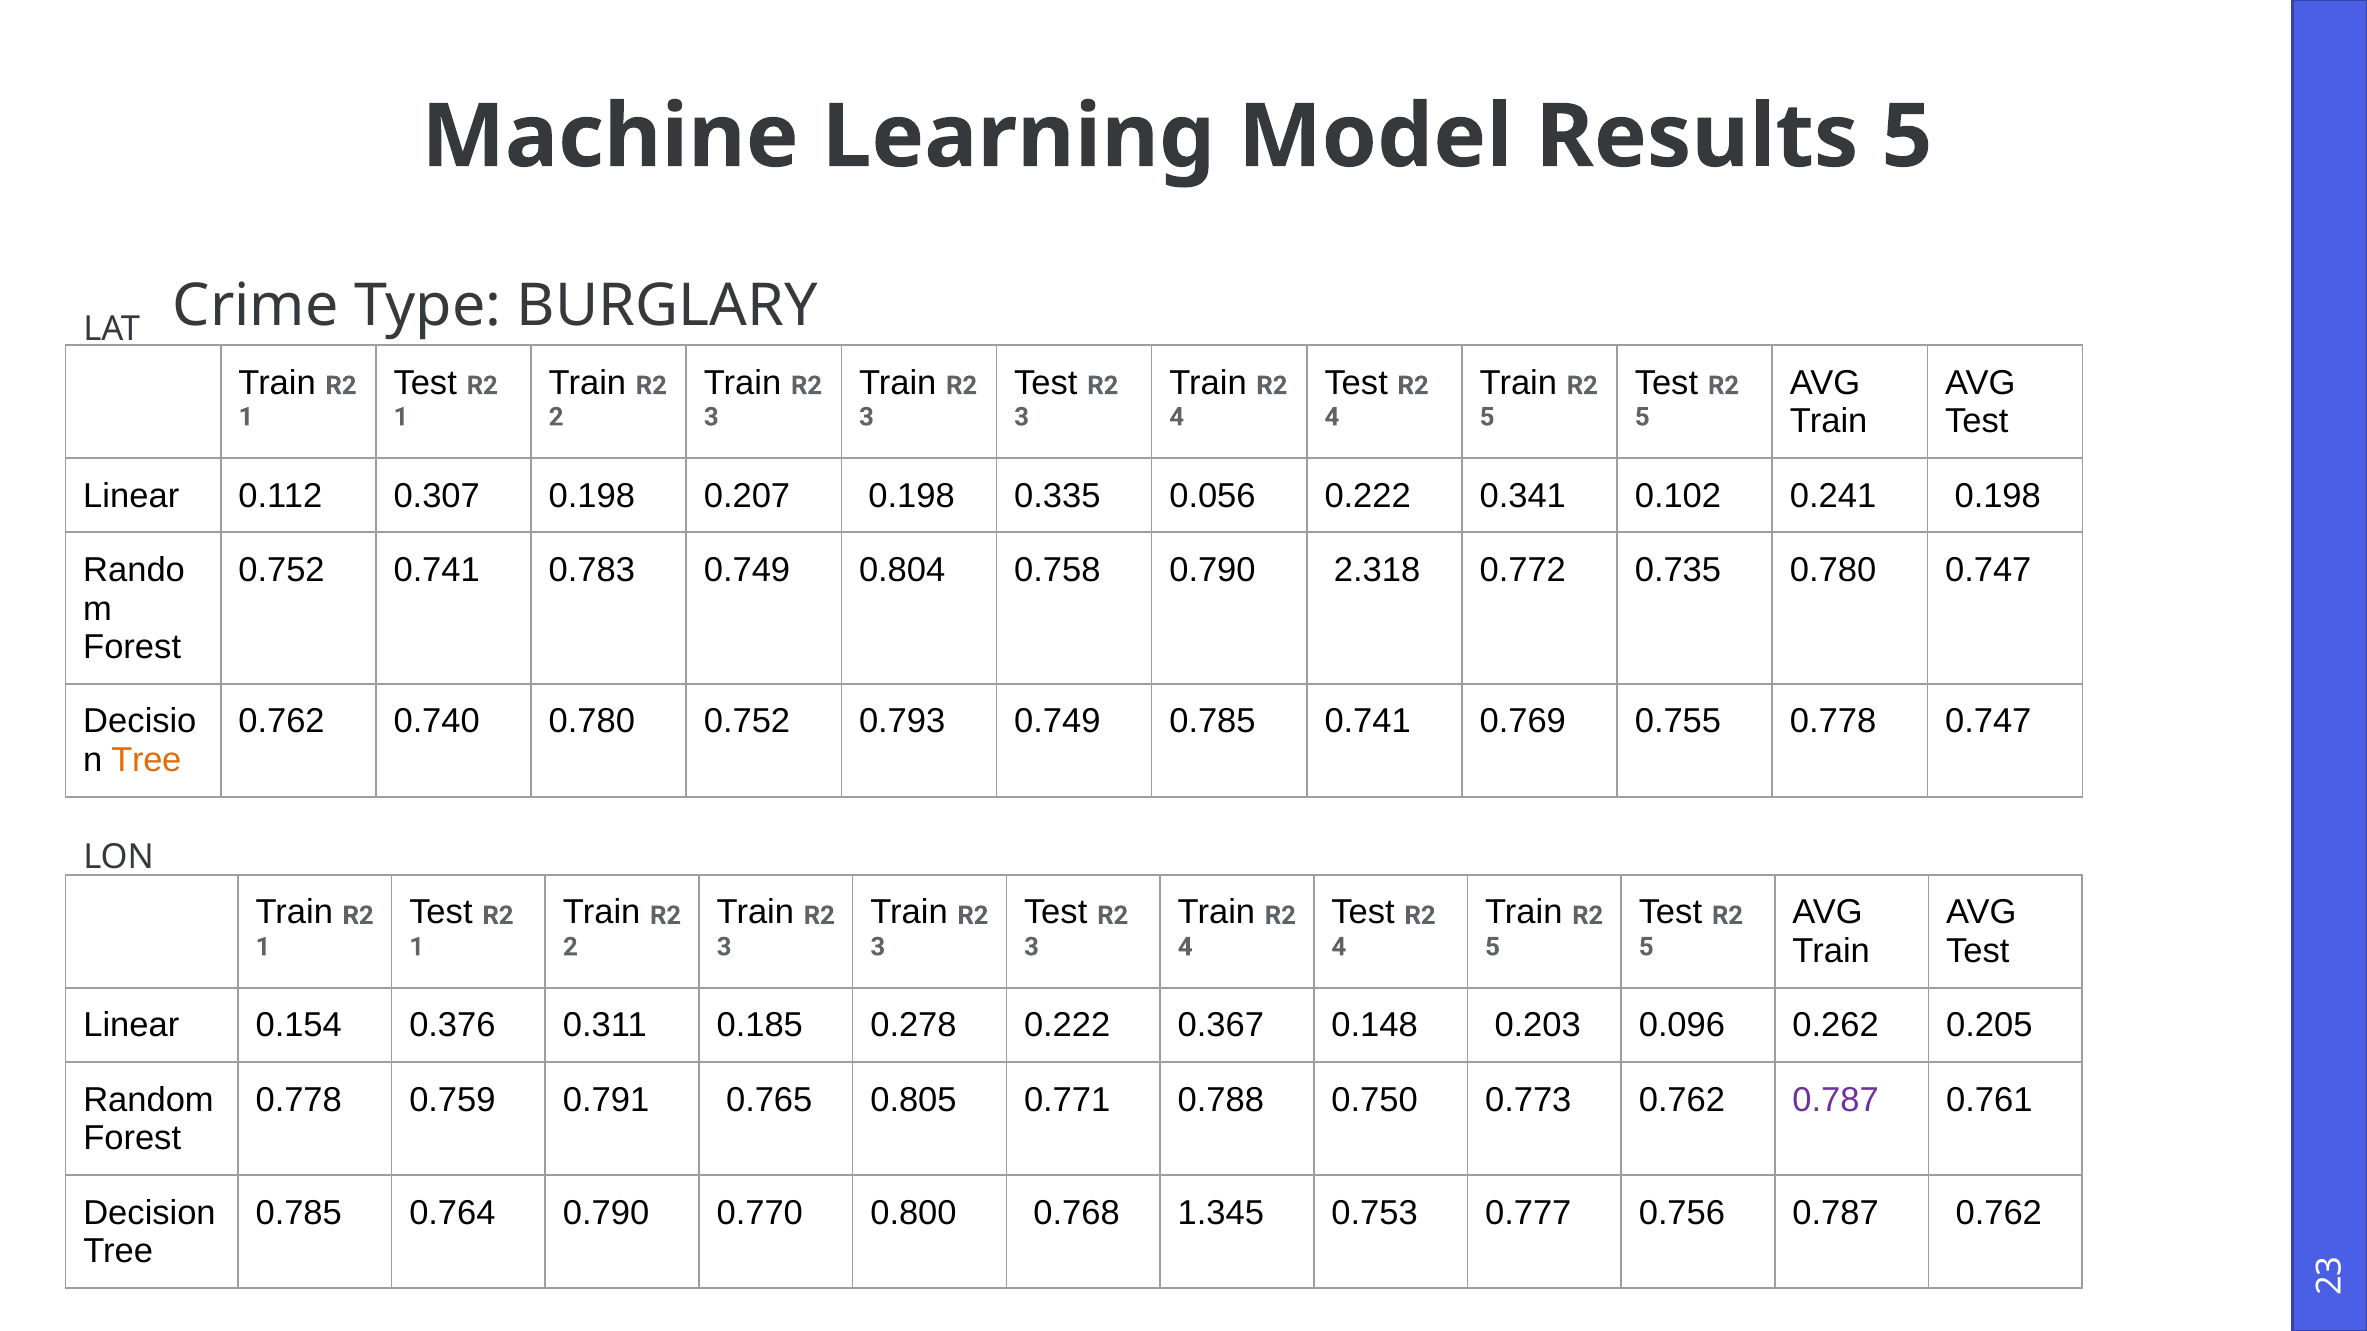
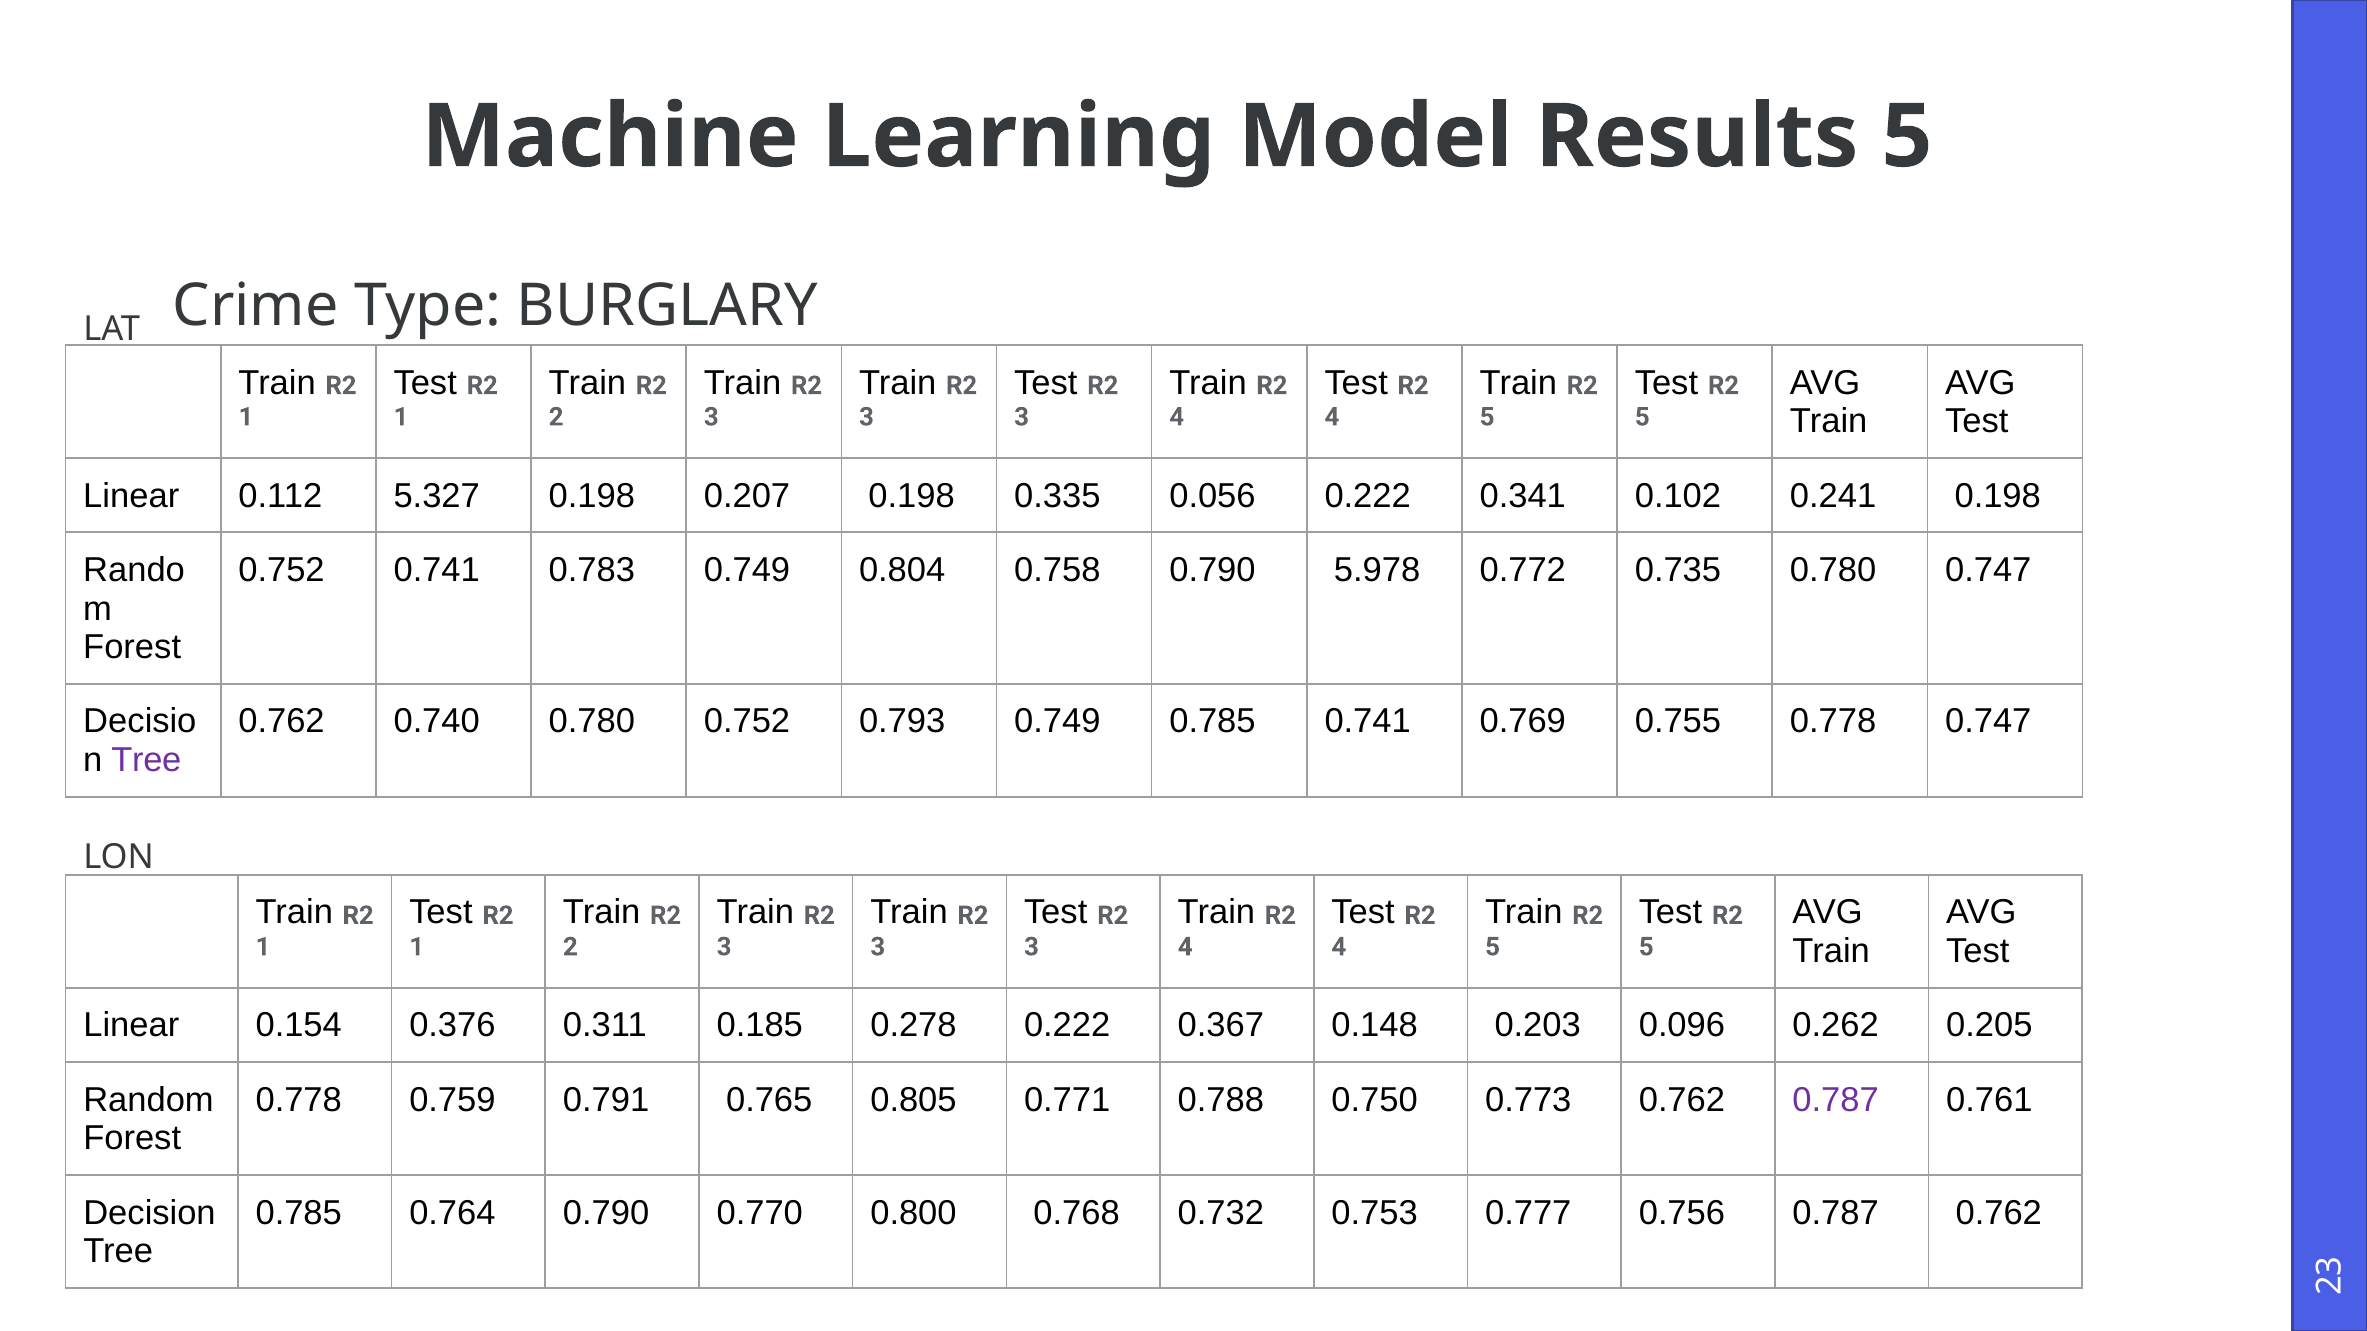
0.307: 0.307 -> 5.327 (437, 496)
2.318: 2.318 -> 5.978 (1377, 570)
Tree colour: orange -> purple (146, 761)
1.345: 1.345 -> 0.732 (1221, 1213)
